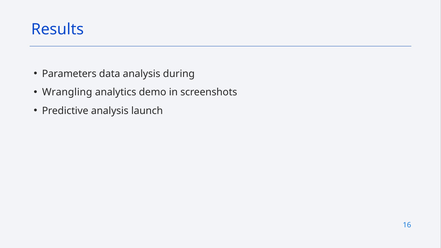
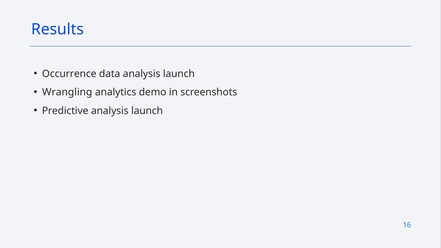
Parameters: Parameters -> Occurrence (69, 74)
data analysis during: during -> launch (179, 74)
